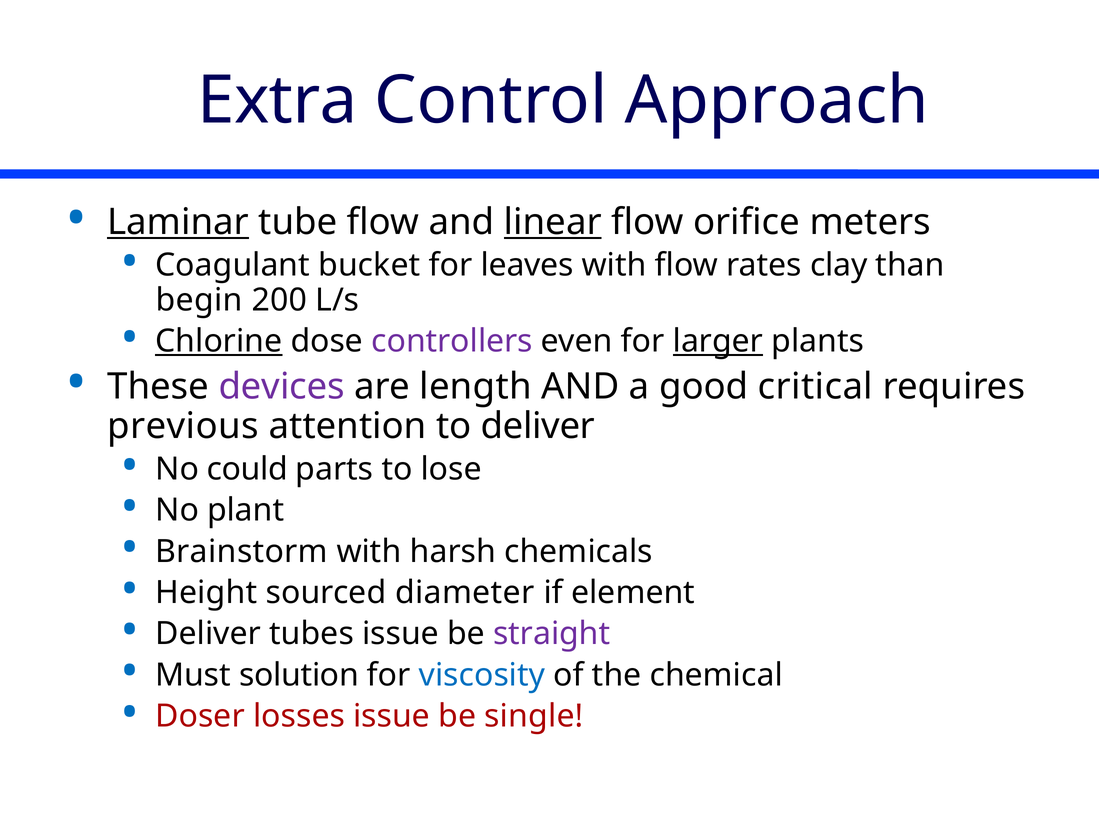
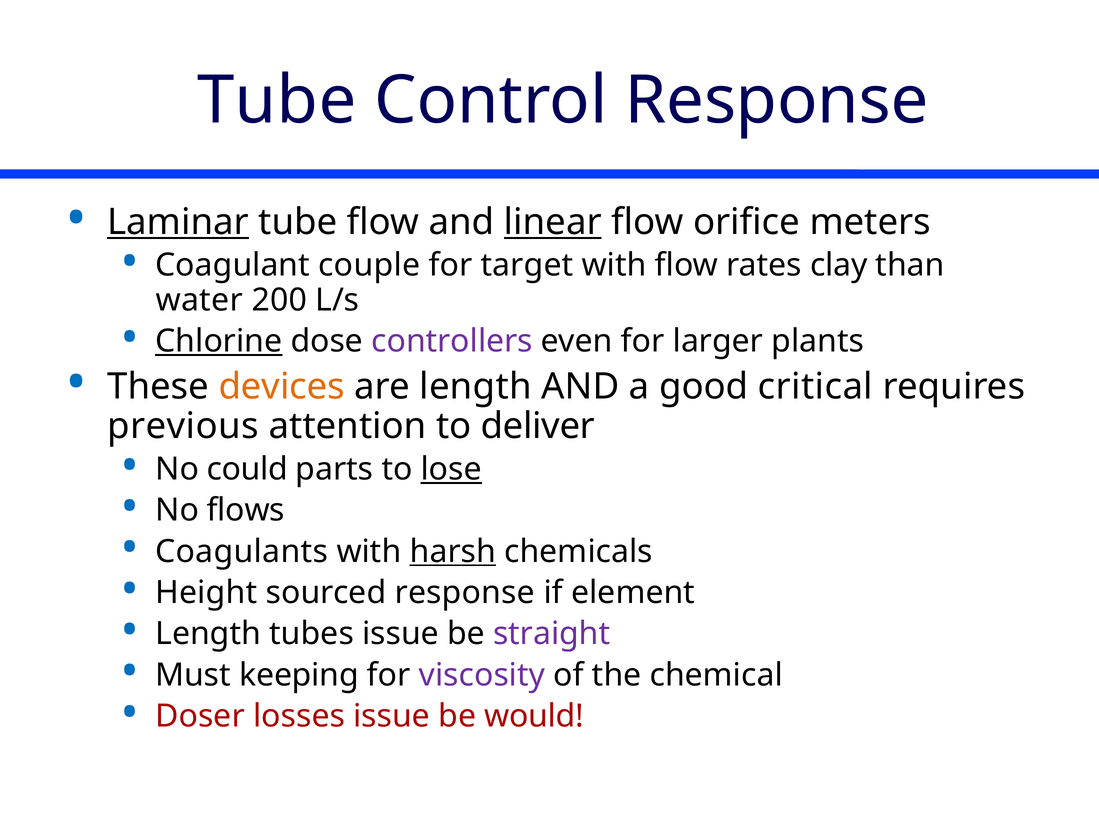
Extra: Extra -> Tube (277, 101)
Control Approach: Approach -> Response (777, 101)
bucket: bucket -> couple (369, 265)
leaves: leaves -> target (527, 265)
begin: begin -> water (199, 300)
larger underline: present -> none (718, 341)
devices colour: purple -> orange (282, 387)
lose underline: none -> present (451, 469)
plant: plant -> flows (246, 510)
Brainstorm: Brainstorm -> Coagulants (242, 552)
harsh underline: none -> present (453, 552)
sourced diameter: diameter -> response (465, 593)
Deliver: Deliver -> Length (208, 634)
solution: solution -> keeping (299, 675)
viscosity colour: blue -> purple (482, 675)
single: single -> would (534, 716)
